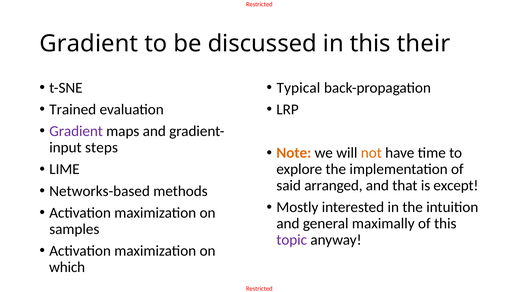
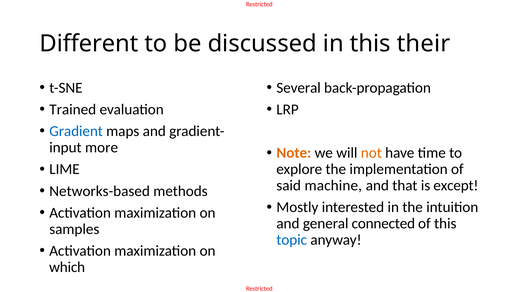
Gradient: Gradient -> Different (89, 44)
Typical: Typical -> Several (299, 88)
Gradient colour: purple -> blue (76, 131)
steps: steps -> more (102, 147)
arranged: arranged -> machine (333, 186)
maximally: maximally -> connected (383, 224)
topic colour: purple -> blue (292, 240)
